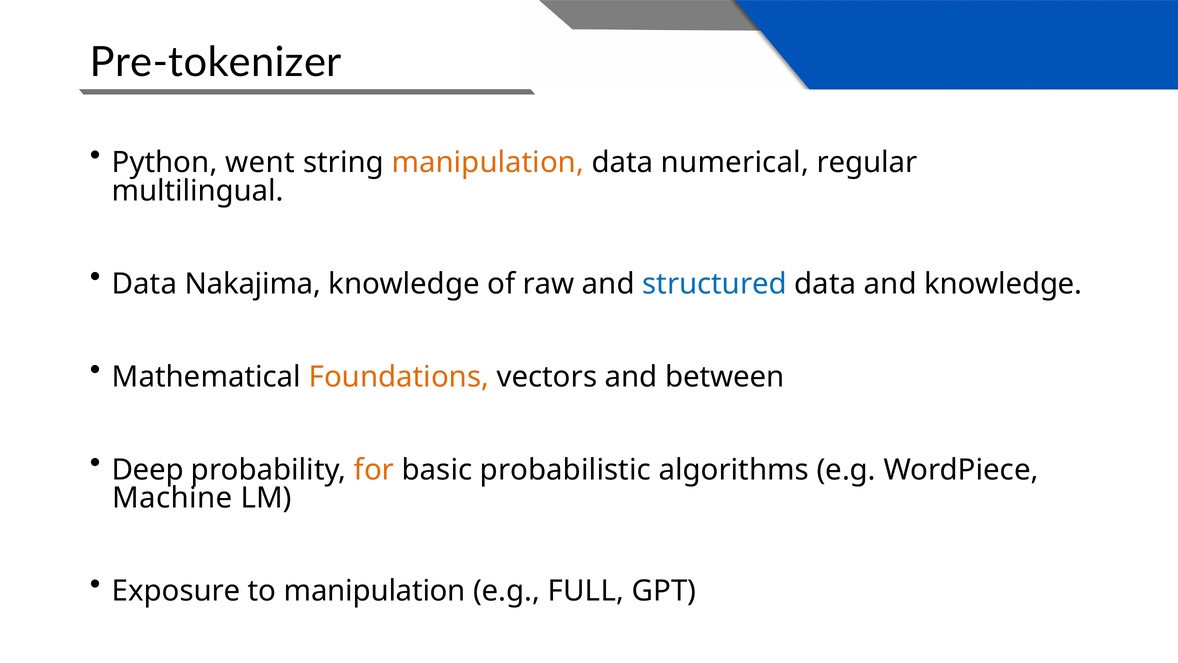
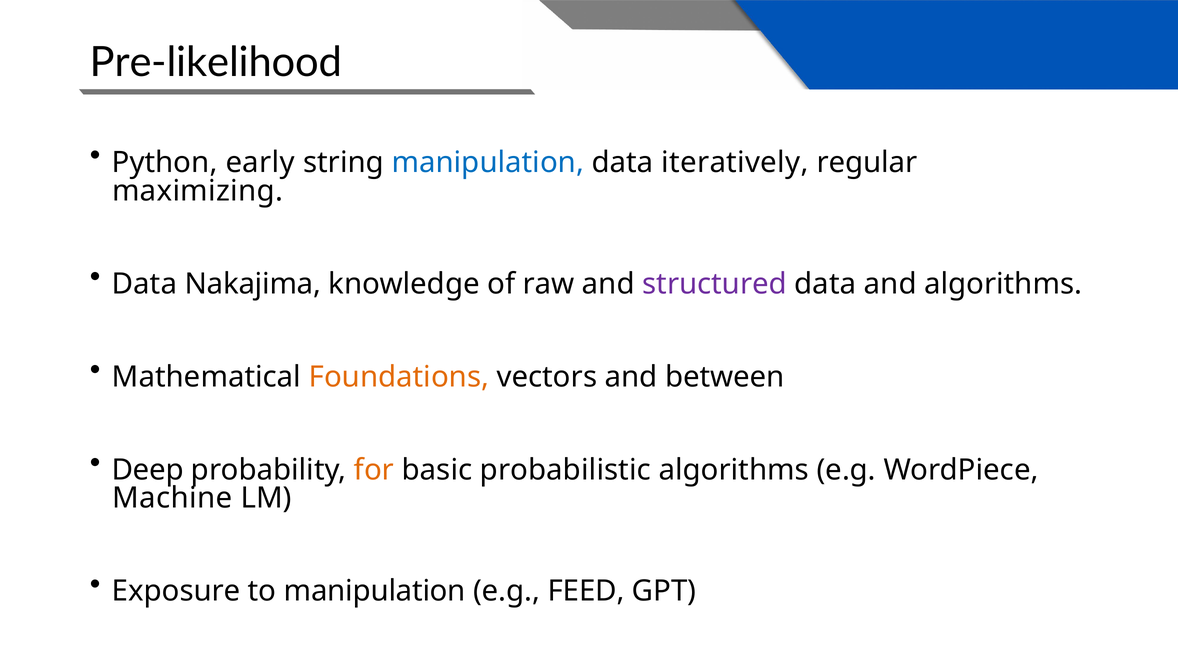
Pre-tokenizer: Pre-tokenizer -> Pre-likelihood (216, 62)
went: went -> early (260, 162)
manipulation colour: orange -> blue (488, 162)
numerical: numerical -> iteratively (735, 162)
multilingual: multilingual -> maximizing (198, 191)
structured colour: blue -> purple (715, 284)
and knowledge: knowledge -> algorithms (1003, 284)
FULL: FULL -> FEED (586, 591)
